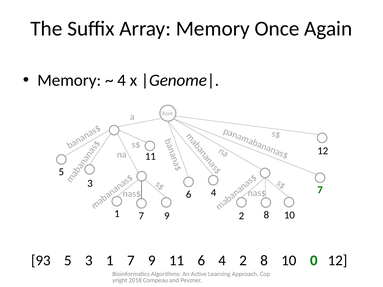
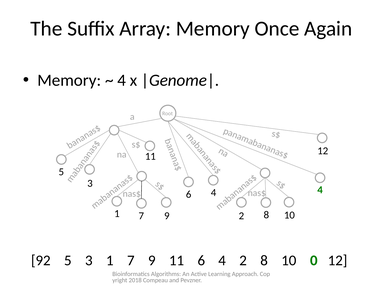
4 7: 7 -> 4 (320, 190)
93: 93 -> 92 (41, 261)
